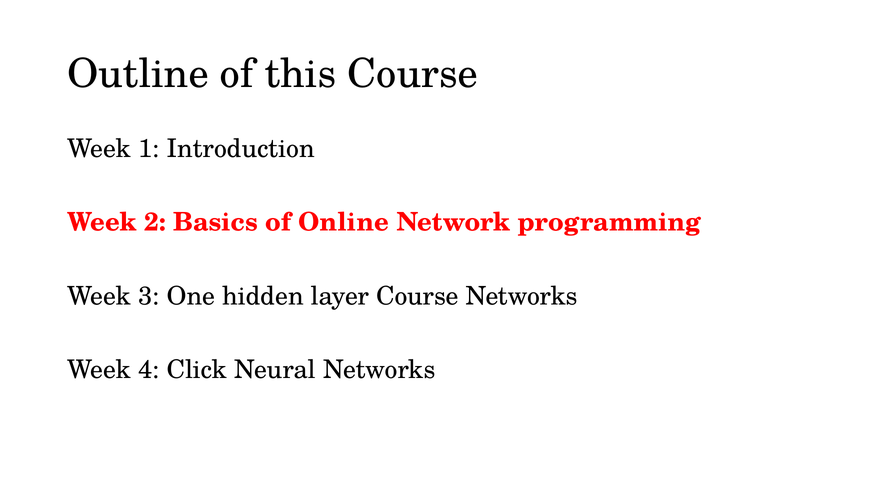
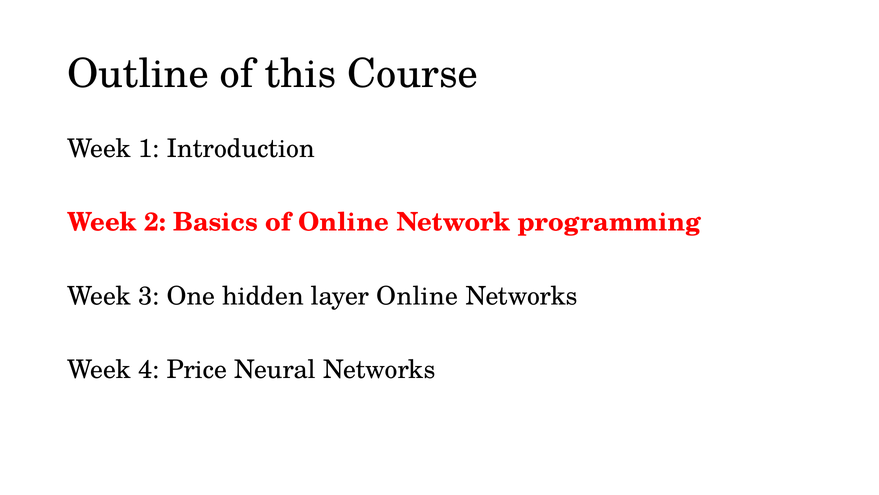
layer Course: Course -> Online (417, 296)
Click: Click -> Price (197, 369)
